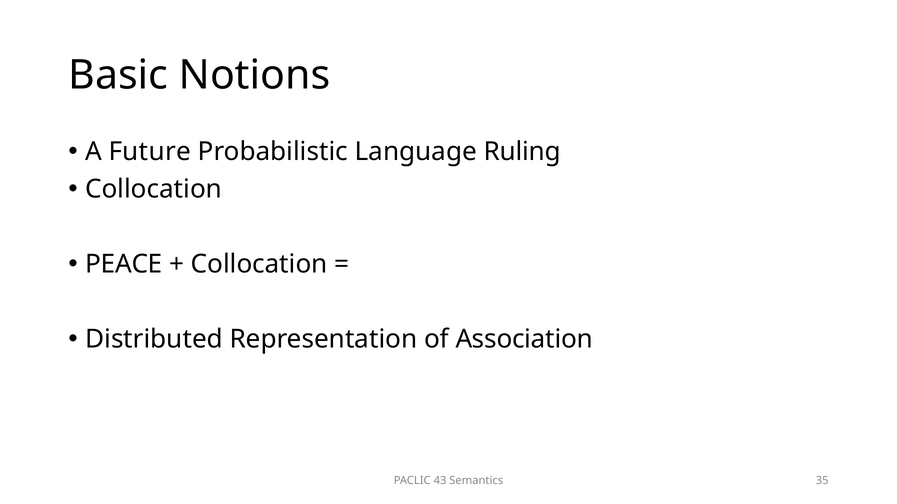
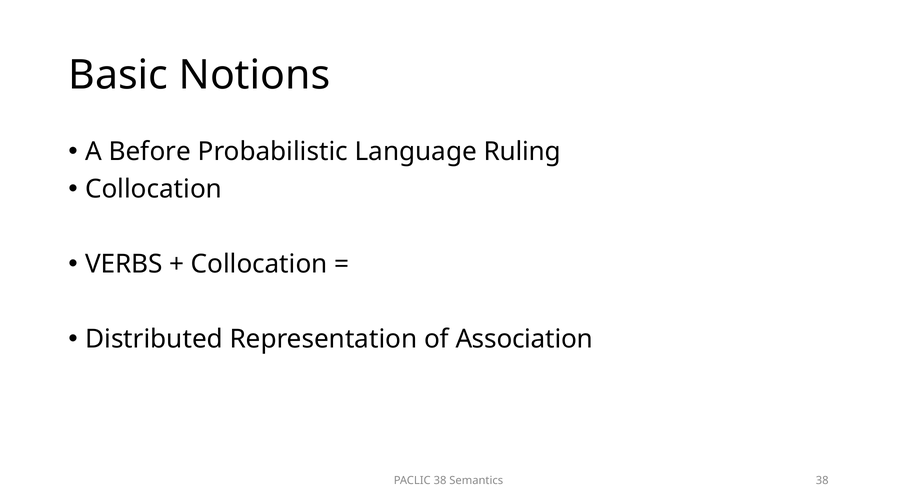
Future: Future -> Before (150, 152)
PEACE: PEACE -> VERBS (124, 264)
PACLIC 43: 43 -> 38 (440, 481)
Semantics 35: 35 -> 38 (822, 481)
